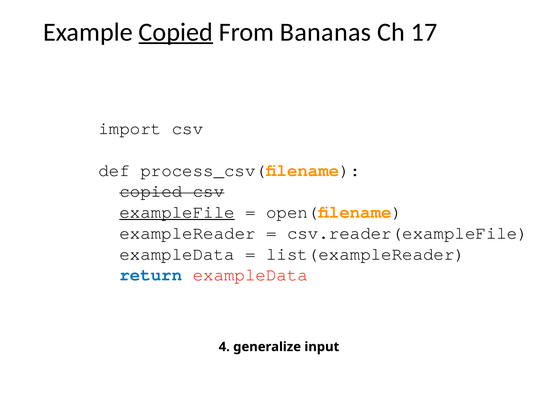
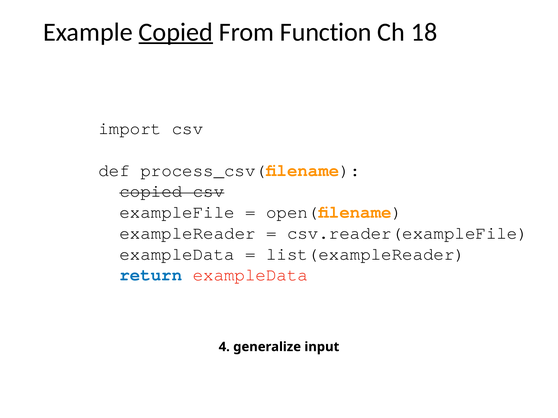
Bananas: Bananas -> Function (326, 32)
17: 17 -> 18 (424, 32)
exampleFile underline: present -> none (177, 212)
